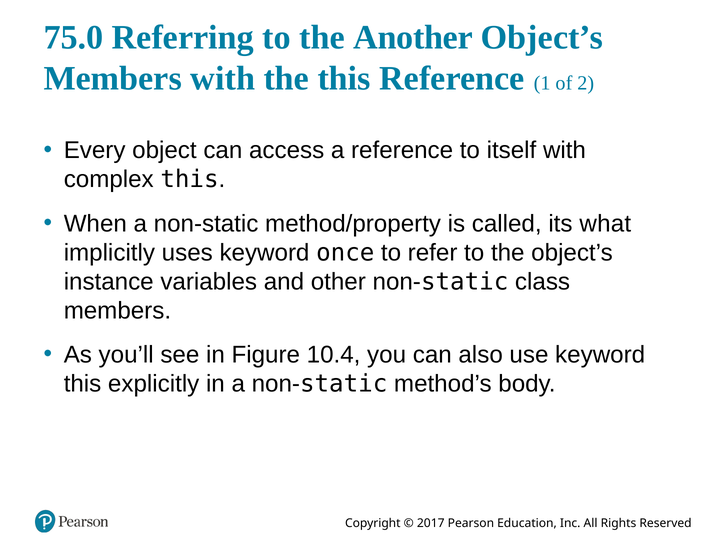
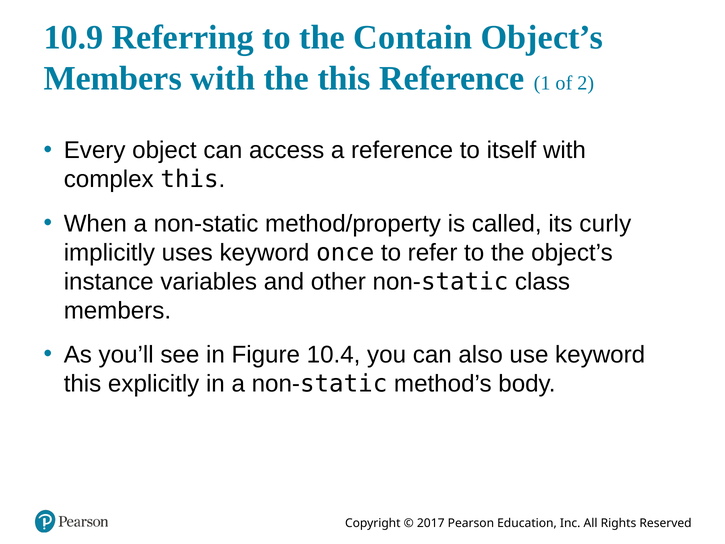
75.0: 75.0 -> 10.9 (73, 38)
Another: Another -> Contain (413, 38)
what: what -> curly (605, 223)
